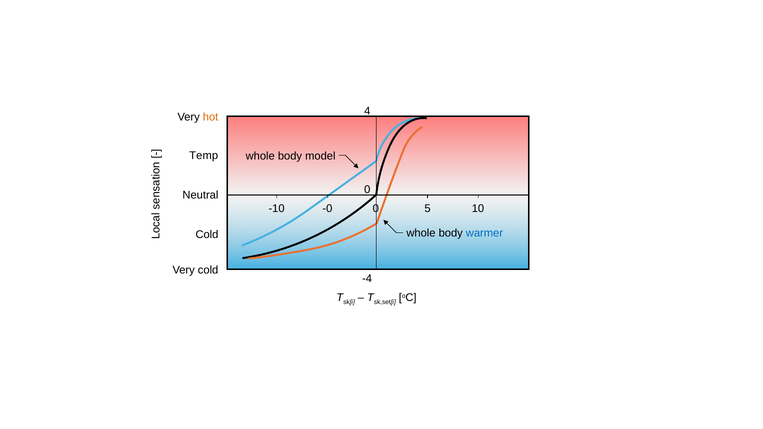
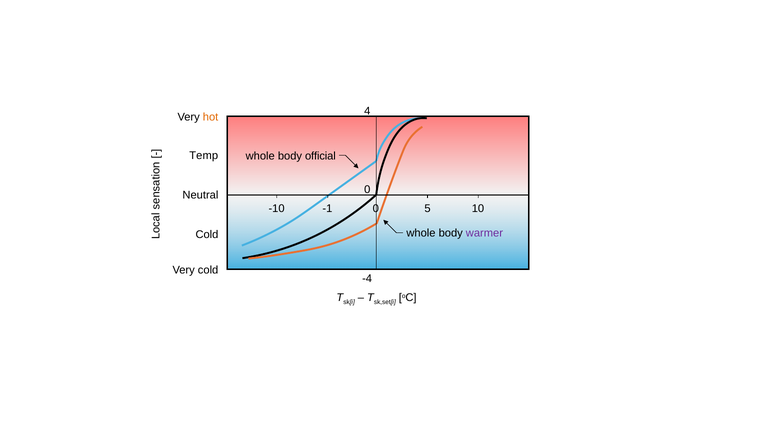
model: model -> official (320, 156)
-0: -0 -> -1 (327, 209)
warmer colour: blue -> purple (484, 233)
